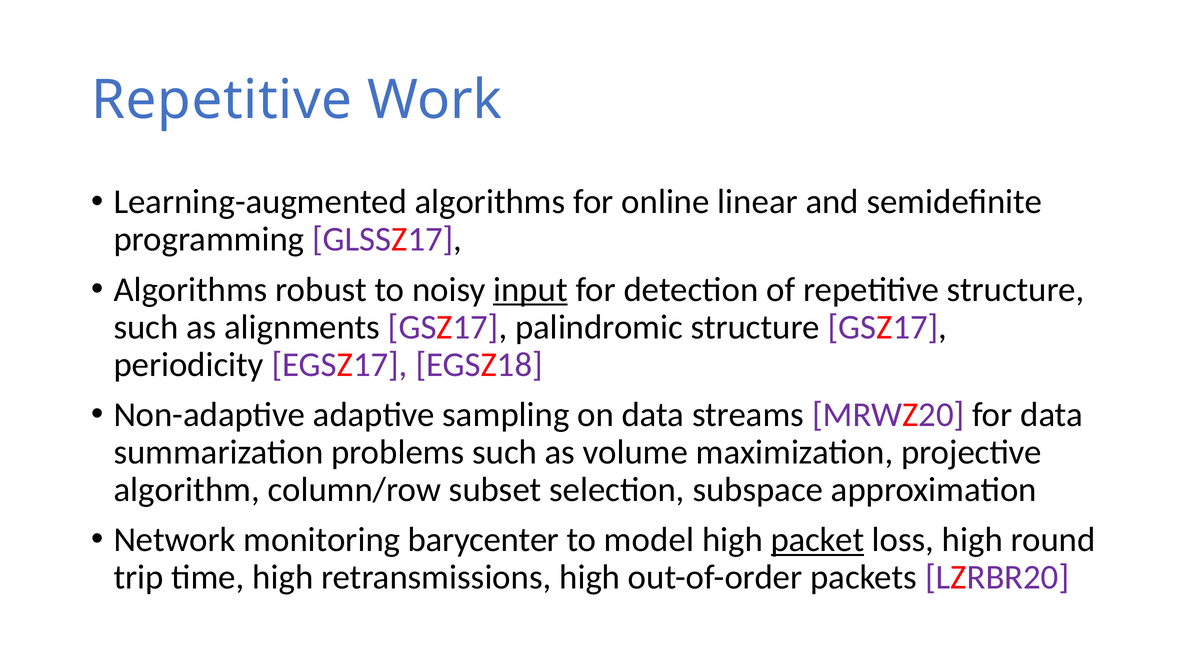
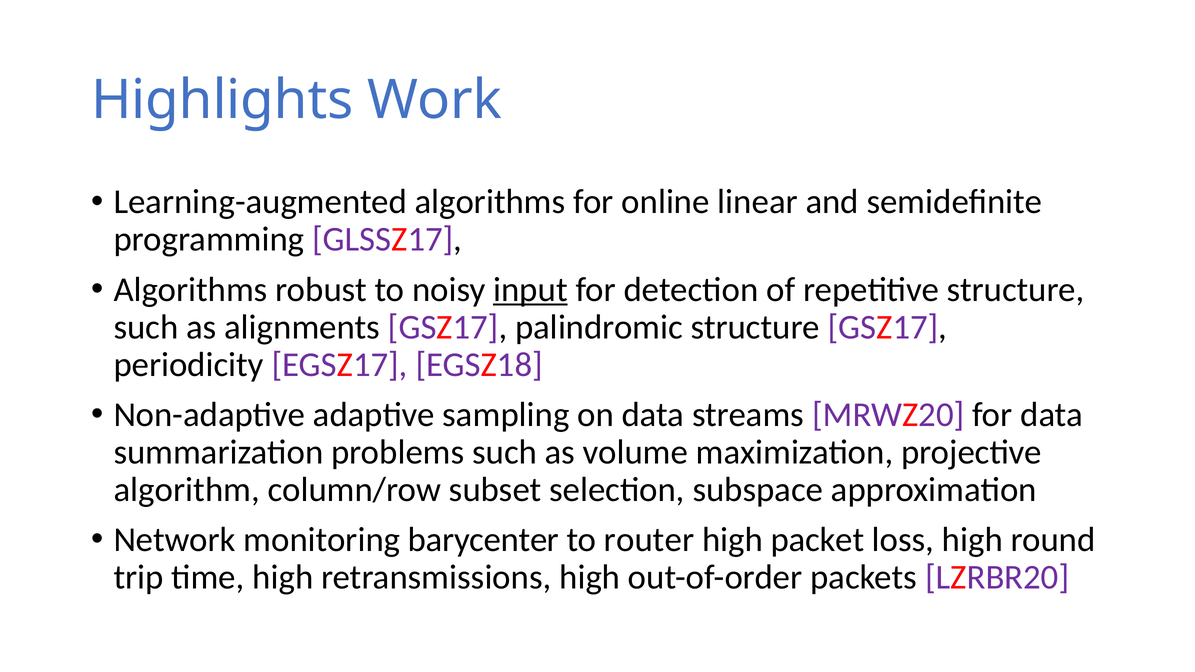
Repetitive: Repetitive -> Highlights (222, 100)
model: model -> router (649, 540)
packet underline: present -> none (818, 540)
